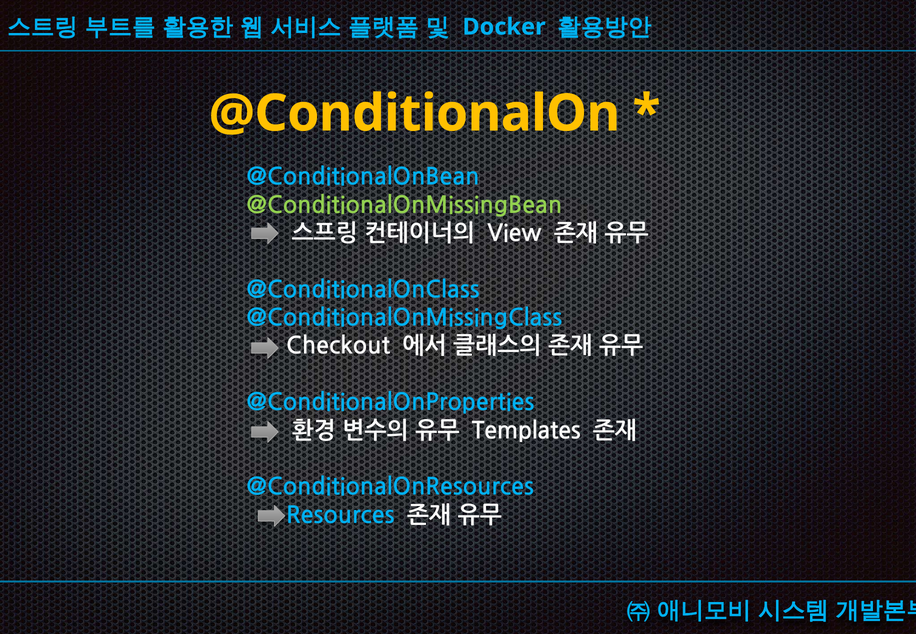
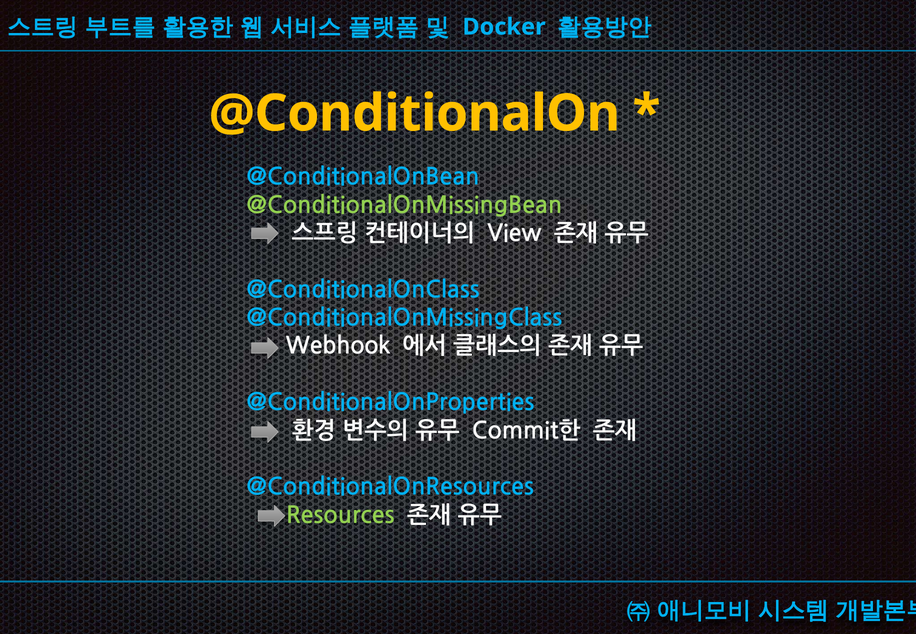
Checkout: Checkout -> Webhook (338, 346)
Templates: Templates -> Commit한 (526, 431)
Resources colour: light blue -> light green (340, 515)
